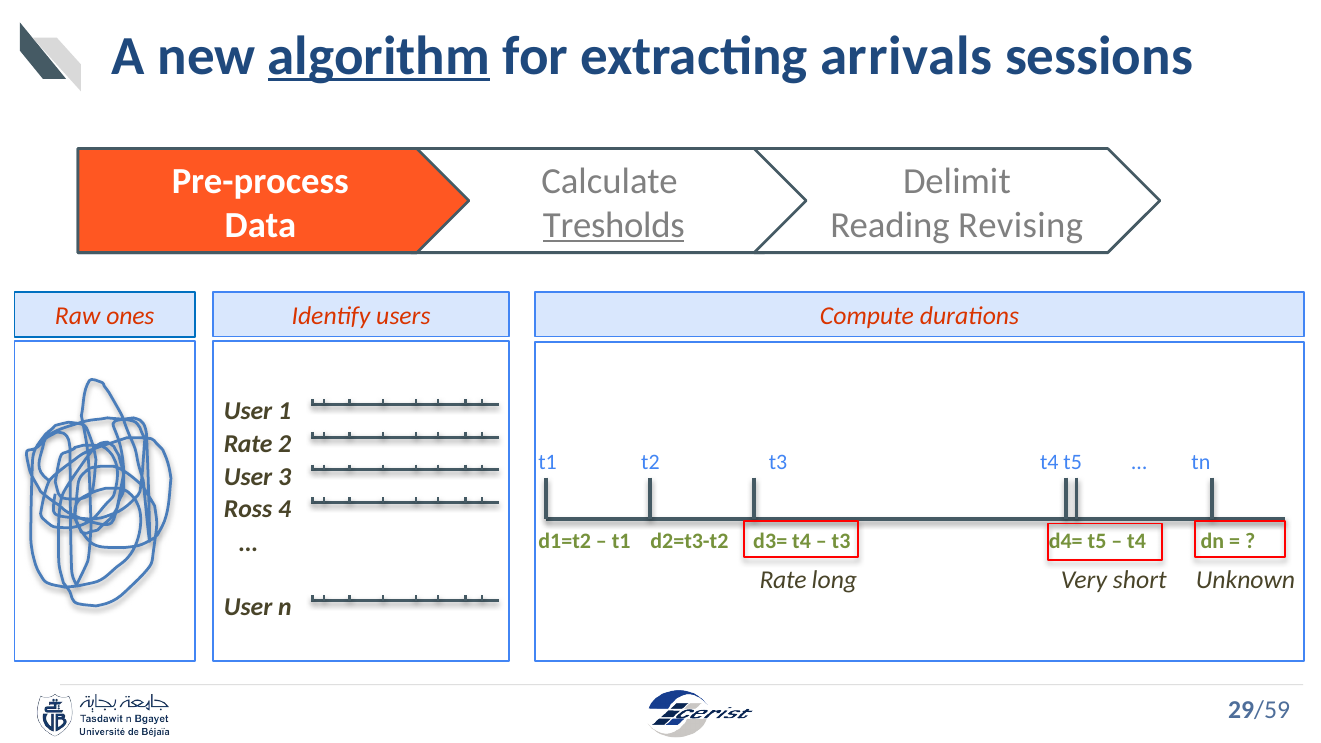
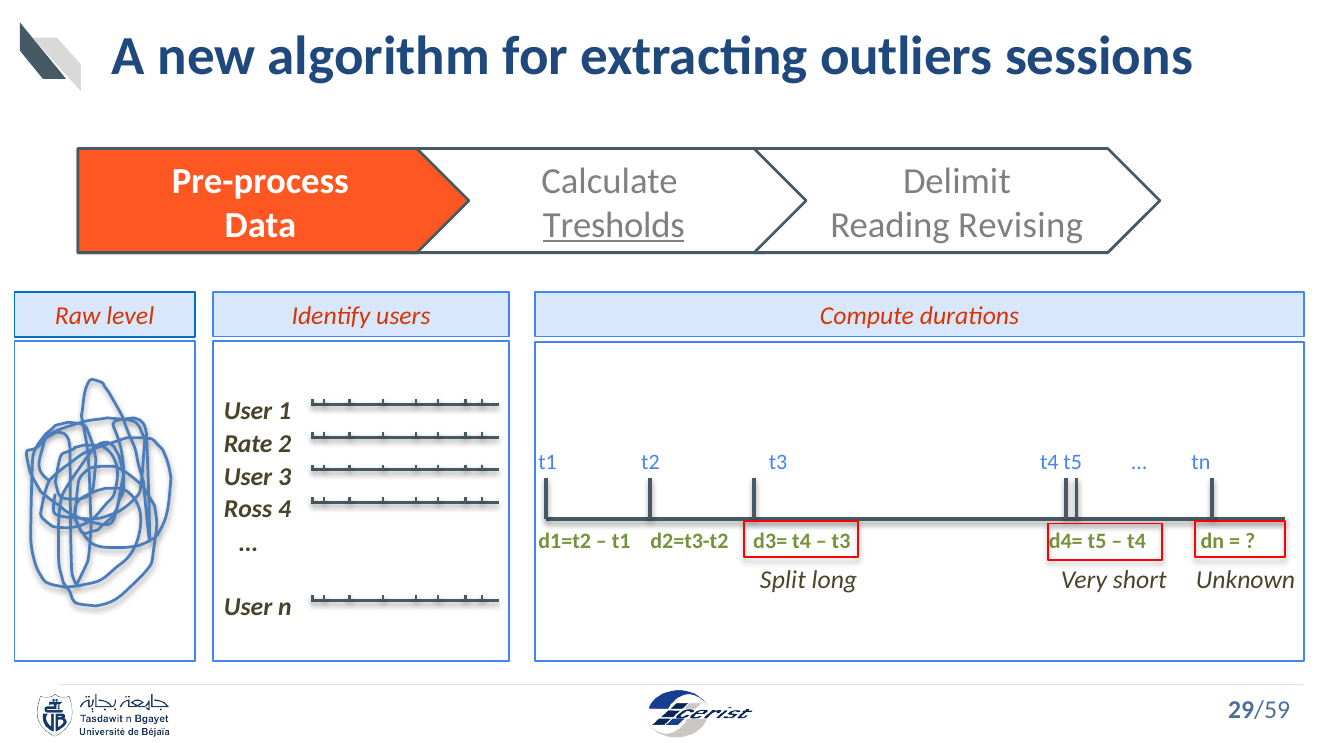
algorithm underline: present -> none (379, 56)
arrivals: arrivals -> outliers (907, 56)
ones: ones -> level (130, 316)
Rate: Rate -> Split (783, 580)
